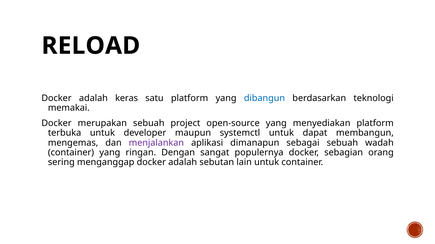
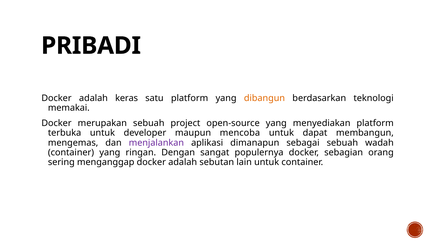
RELOAD: RELOAD -> PRIBADI (91, 46)
dibangun colour: blue -> orange (264, 99)
systemctl: systemctl -> mencoba (240, 133)
